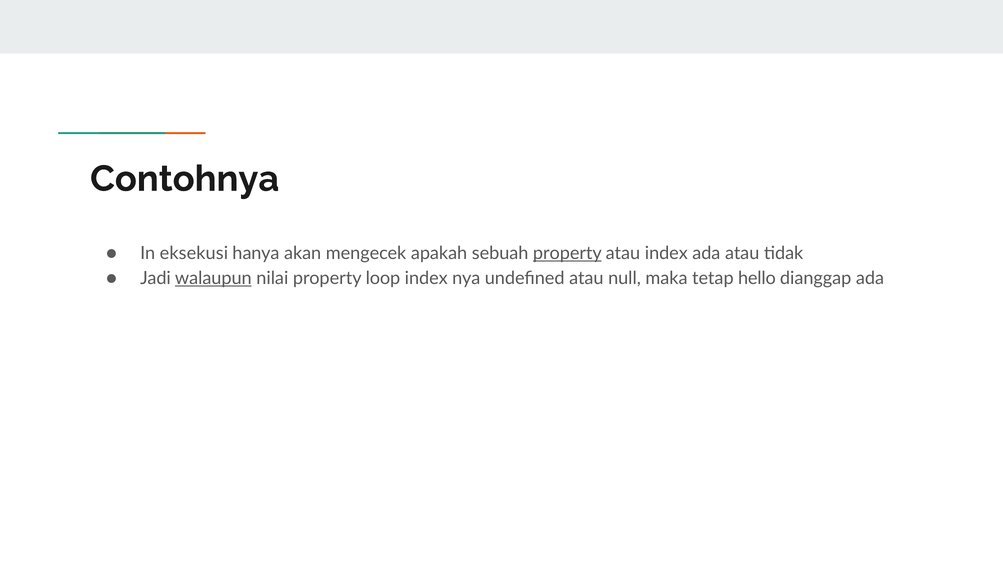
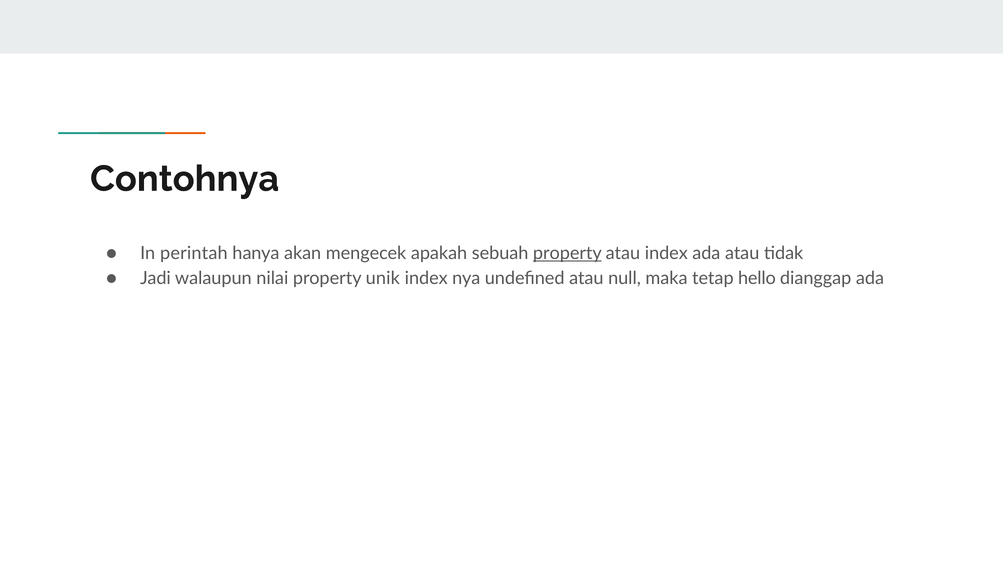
eksekusi: eksekusi -> perintah (194, 253)
walaupun underline: present -> none (213, 278)
loop: loop -> unik (383, 278)
